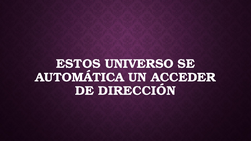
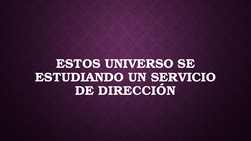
AUTOMÁTICA: AUTOMÁTICA -> ESTUDIANDO (79, 77)
ACCEDER: ACCEDER -> SERVICIO (183, 77)
